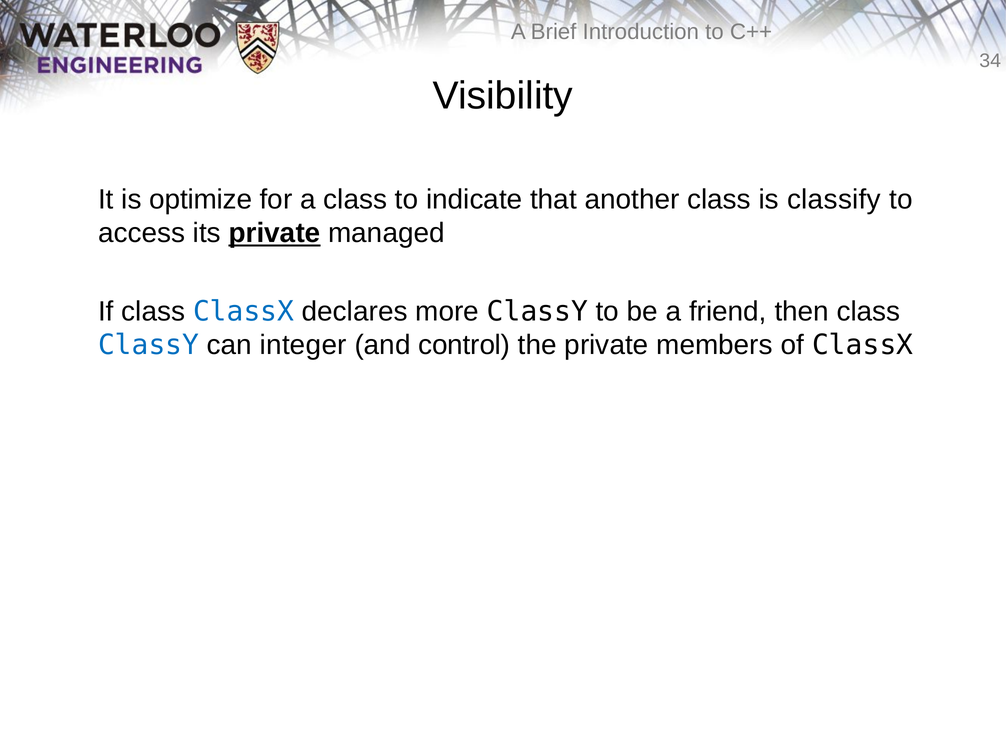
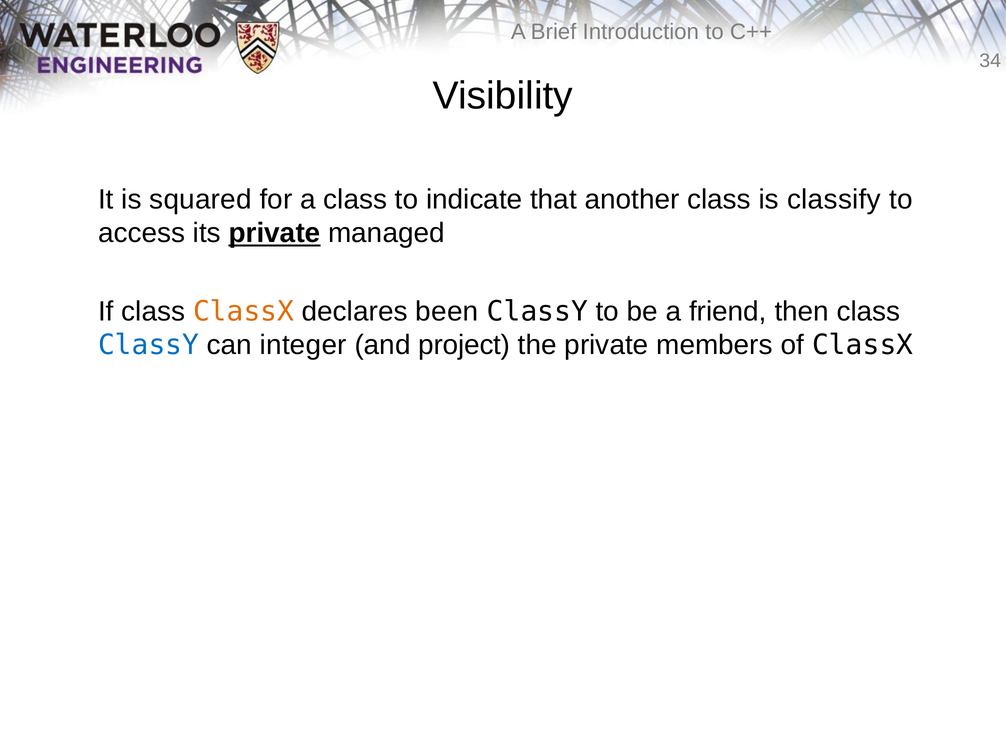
optimize: optimize -> squared (201, 200)
ClassX colour: blue -> orange (244, 312)
more: more -> been (447, 312)
control: control -> project (464, 345)
